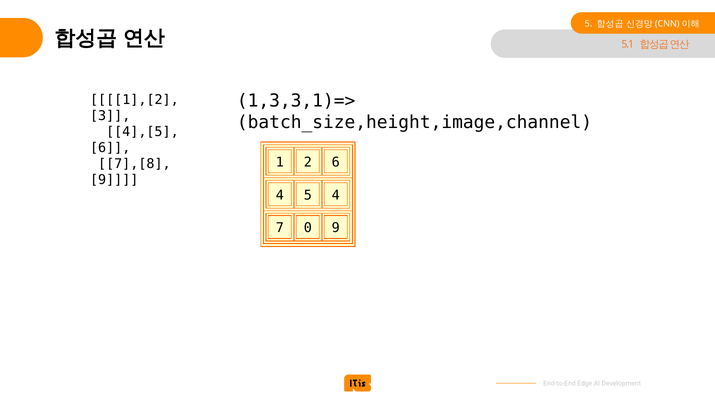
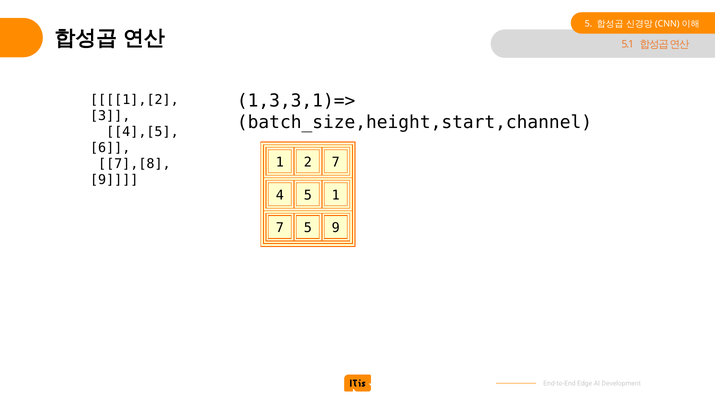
batch_size,height,image,channel: batch_size,height,image,channel -> batch_size,height,start,channel (415, 122)
2 6: 6 -> 7 (336, 162)
5 4: 4 -> 1 (336, 195)
7 0: 0 -> 5 (308, 228)
